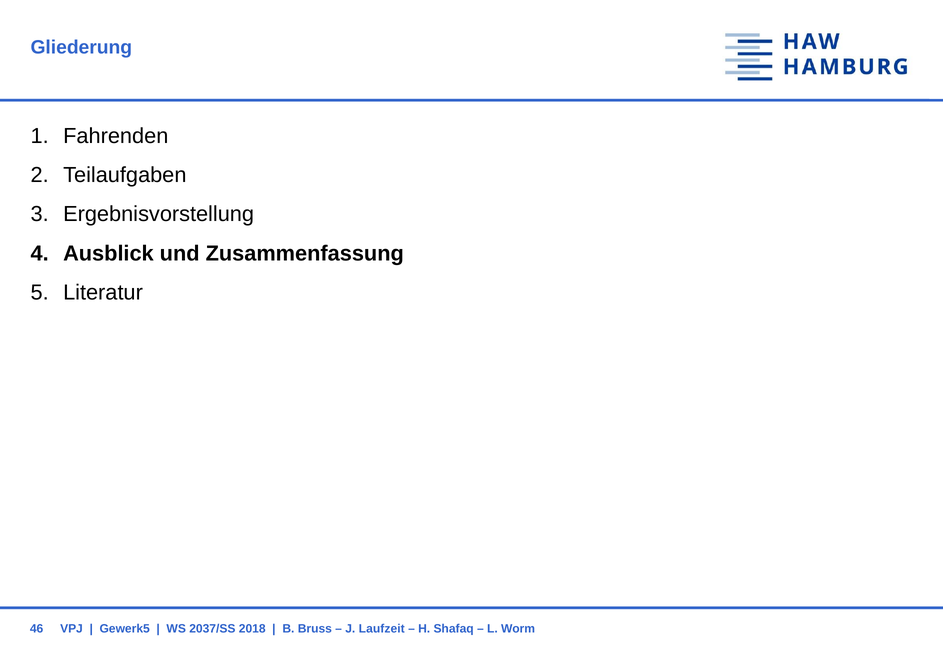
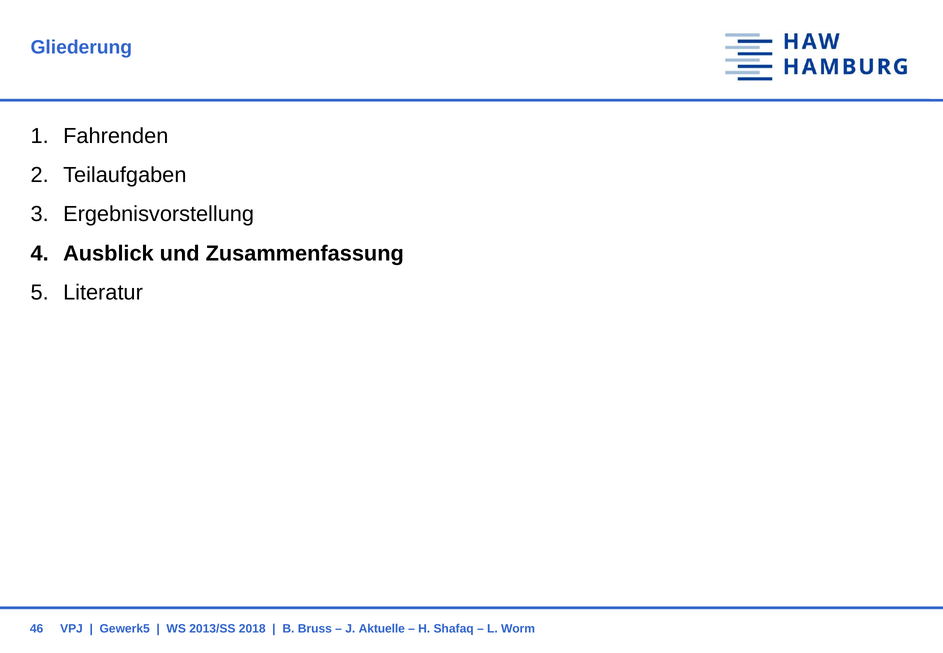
2037/SS: 2037/SS -> 2013/SS (212, 628)
Laufzeit: Laufzeit -> Aktuelle (382, 628)
